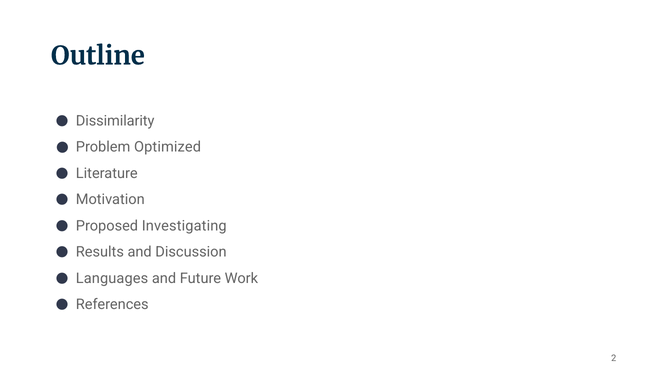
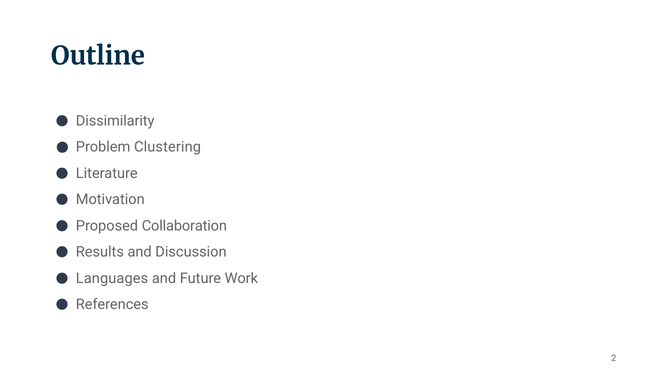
Optimized: Optimized -> Clustering (168, 147)
Investigating: Investigating -> Collaboration (184, 226)
